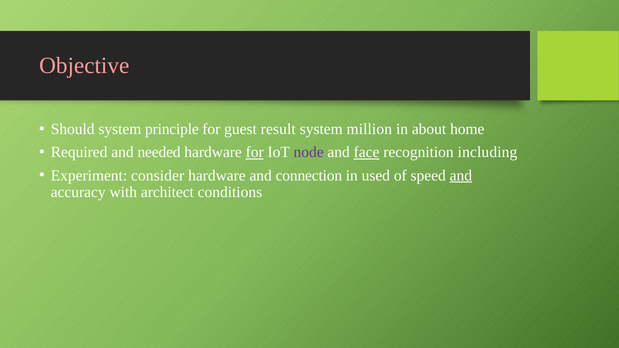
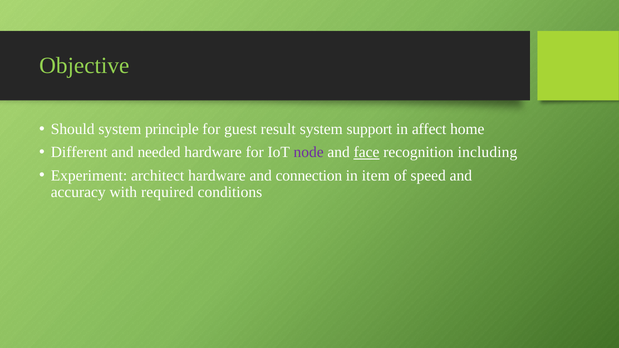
Objective colour: pink -> light green (84, 66)
million: million -> support (369, 129)
about: about -> affect (429, 129)
Required: Required -> Different (79, 152)
for underline: present -> none (255, 152)
consider: consider -> architect (158, 176)
used: used -> item (376, 176)
and underline: present -> none (461, 176)
architect: architect -> required (167, 192)
